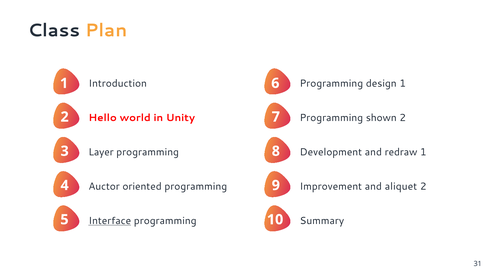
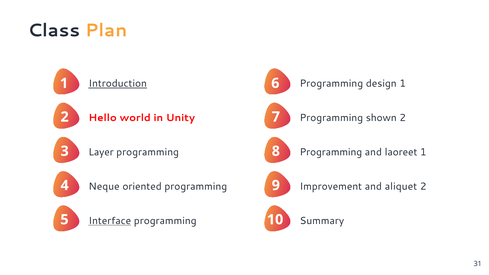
Introduction underline: none -> present (118, 84)
Development: Development -> Programming (331, 152)
redraw: redraw -> laoreet (401, 152)
Auctor: Auctor -> Neque (104, 186)
